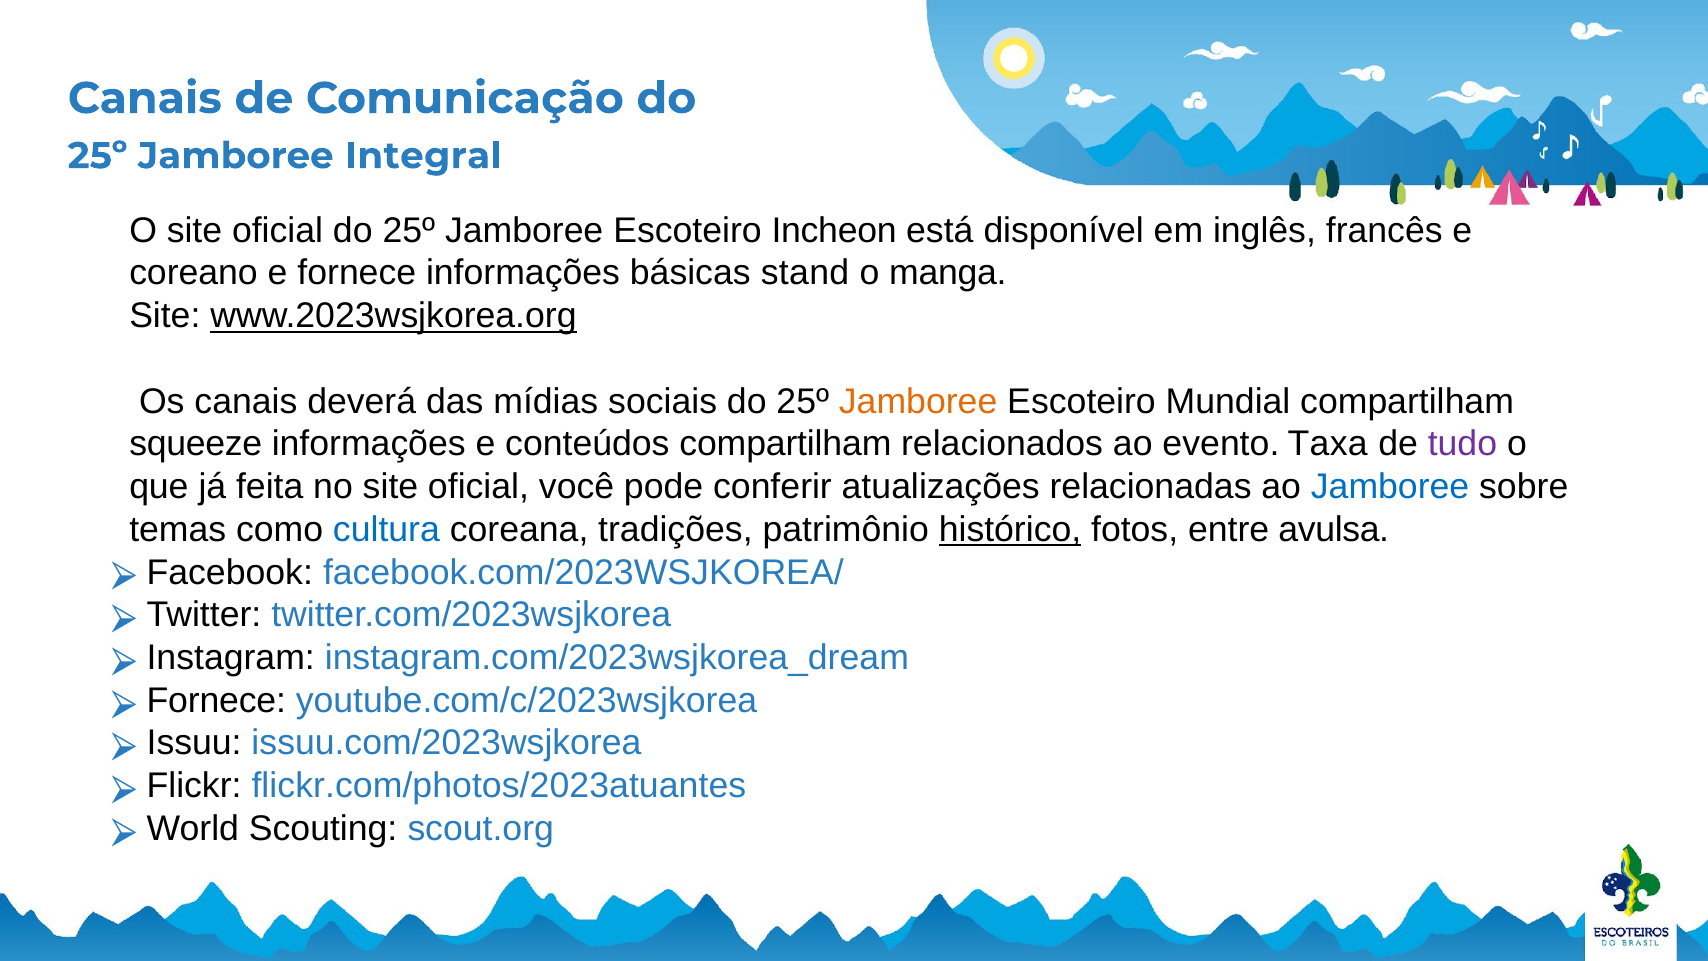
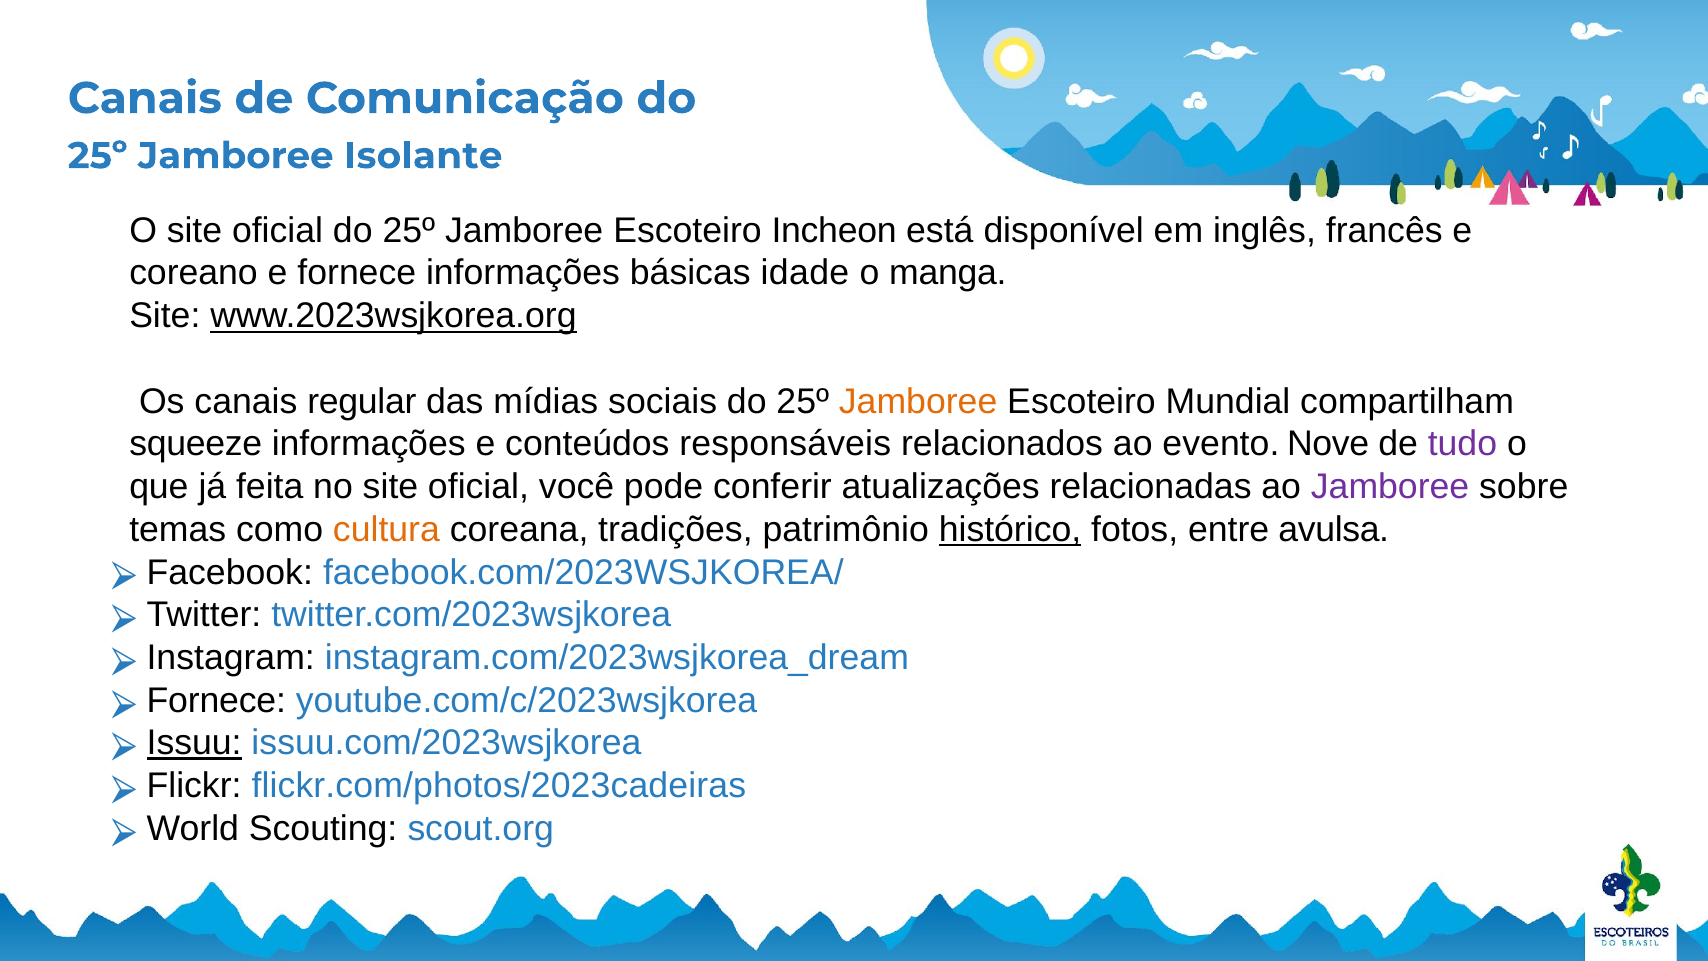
Integral: Integral -> Isolante (423, 156)
stand: stand -> idade (805, 273)
deverá: deverá -> regular (362, 401)
conteúdos compartilham: compartilham -> responsáveis (785, 444)
Taxa: Taxa -> Nove (1328, 444)
Jamboree colour: blue -> purple (1390, 487)
cultura colour: blue -> orange (386, 529)
Issuu underline: none -> present (194, 743)
flickr.com/photos/2023atuantes: flickr.com/photos/2023atuantes -> flickr.com/photos/2023cadeiras (499, 786)
